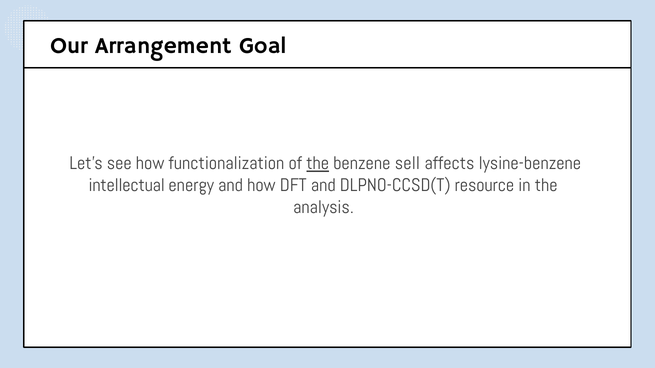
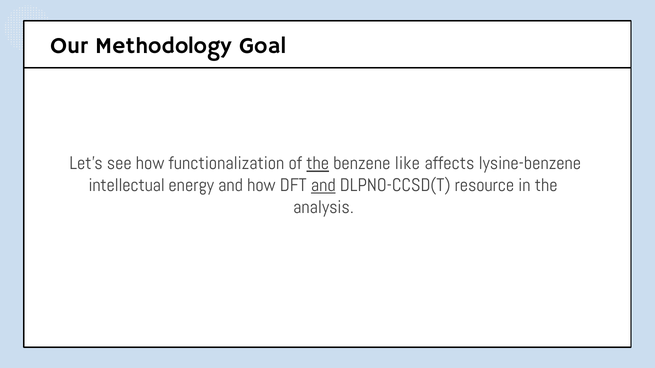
Arrangement: Arrangement -> Methodology (164, 46)
sell: sell -> like (407, 164)
and underline: none -> present (323, 185)
